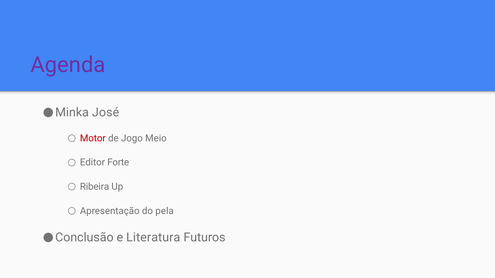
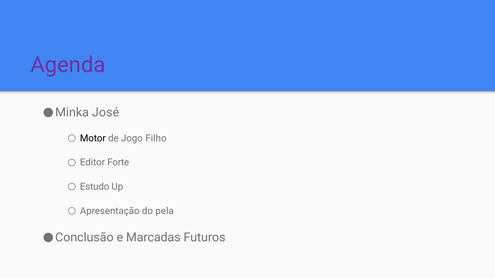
Motor colour: red -> black (93, 138)
Meio: Meio -> Filho (156, 138)
Ribeira: Ribeira -> Estudo (95, 187)
Literatura: Literatura -> Marcadas (153, 238)
